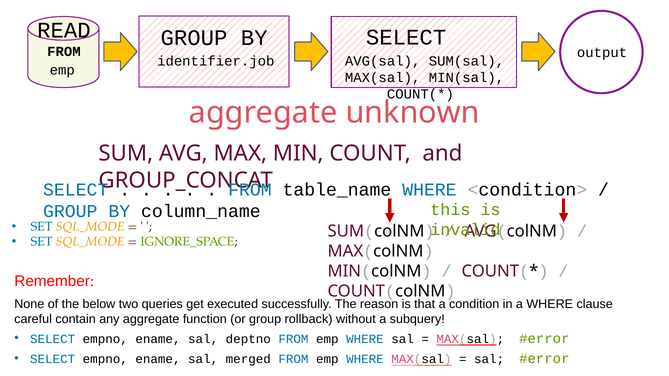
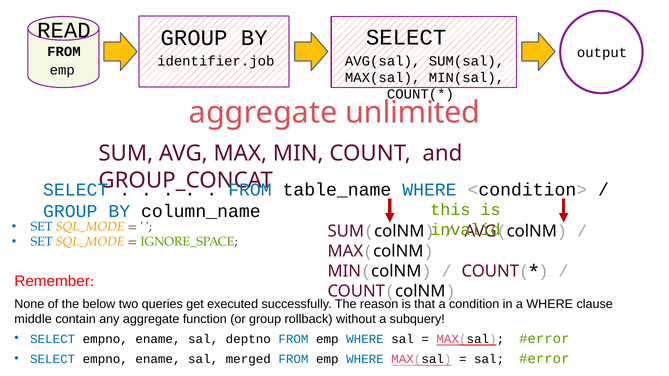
unknown: unknown -> unlimited (413, 113)
careful: careful -> middle (33, 320)
